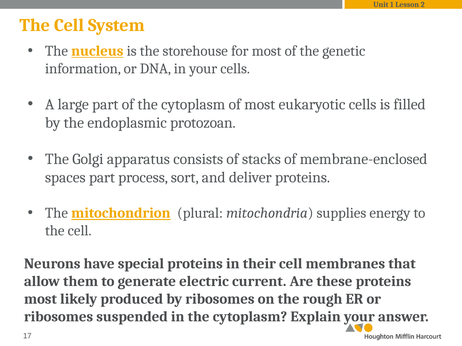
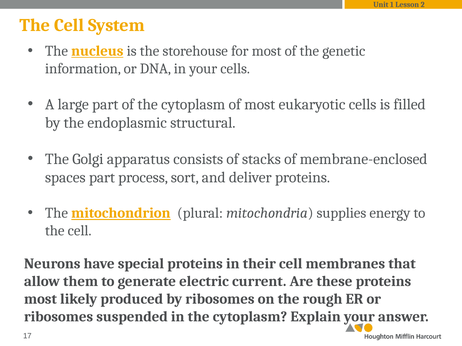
protozoan: protozoan -> structural (203, 123)
